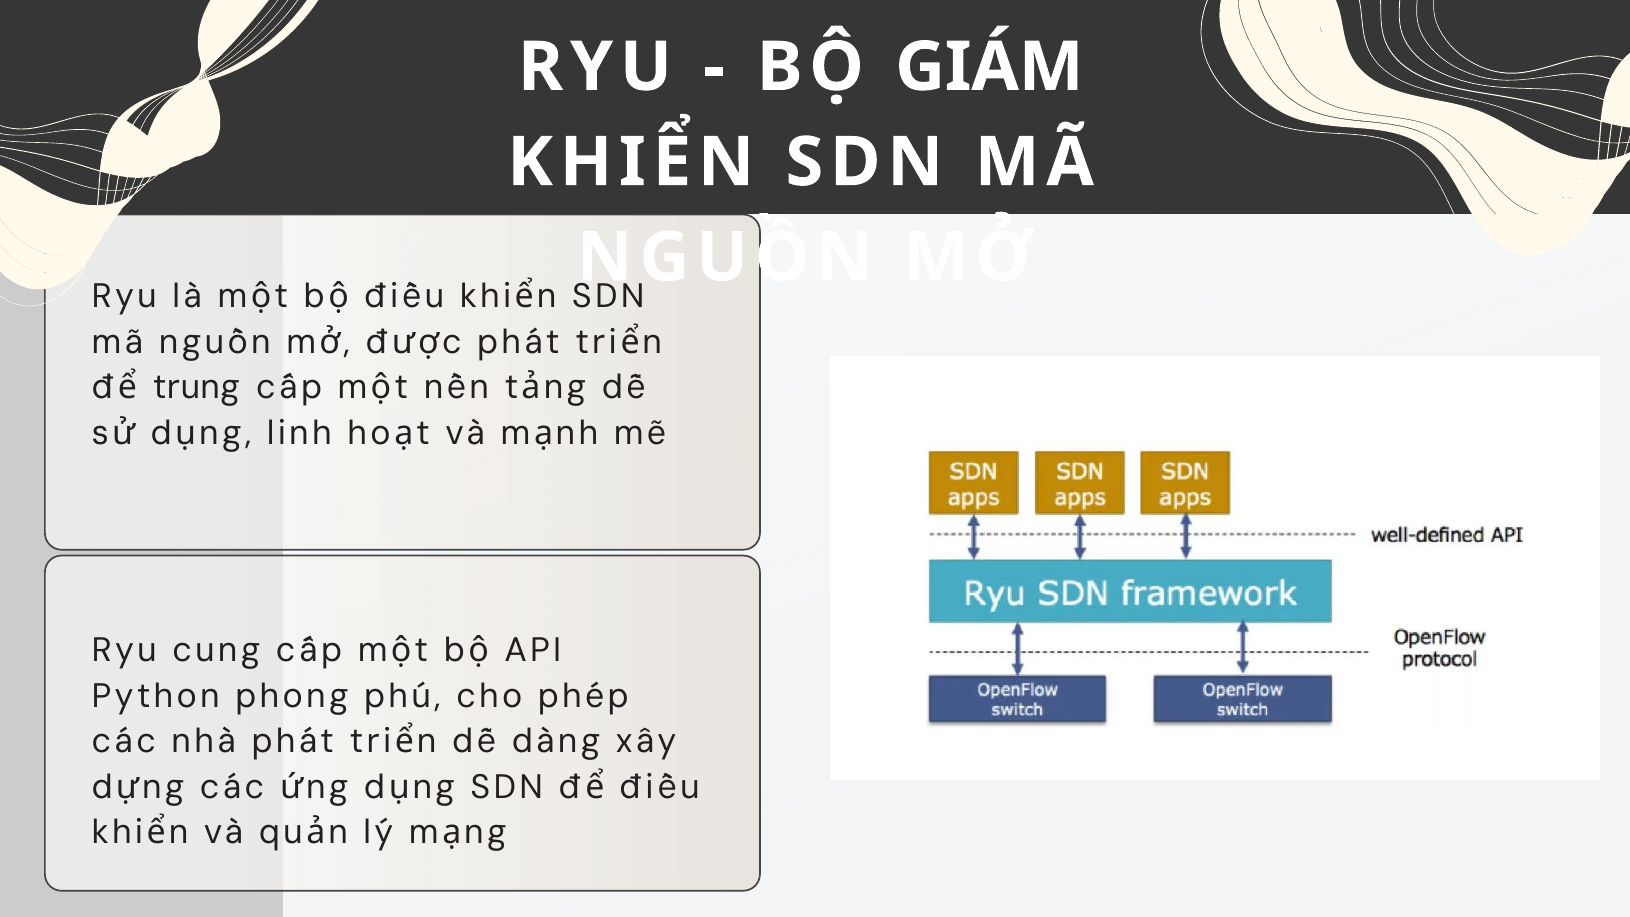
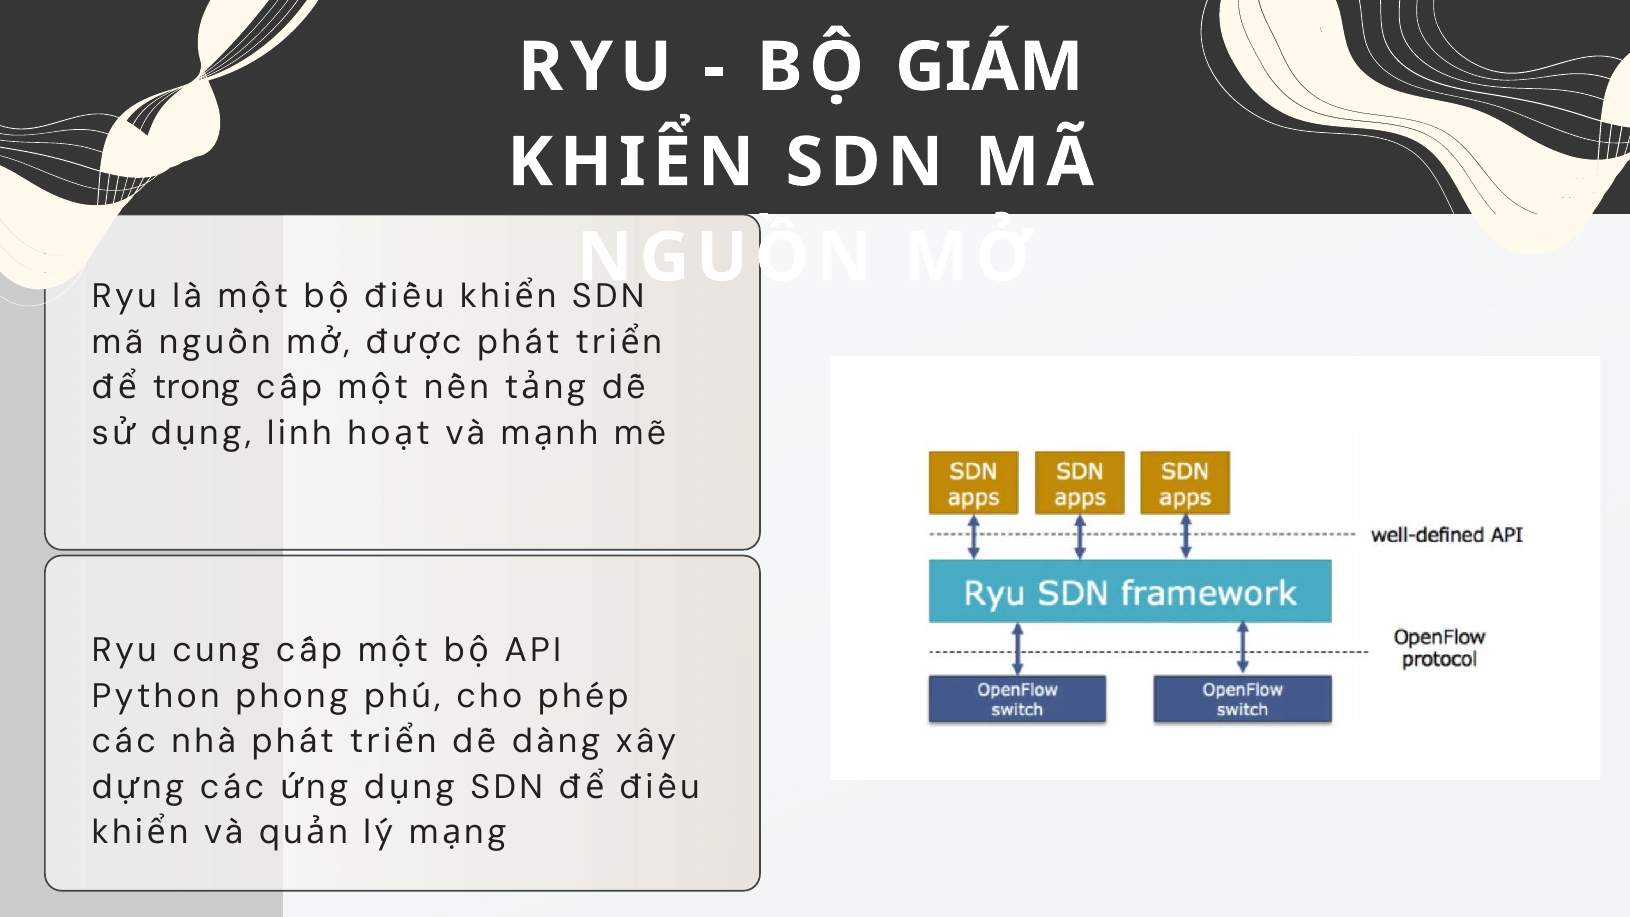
trung: trung -> trong (196, 388)
